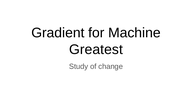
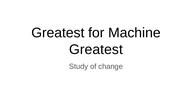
Gradient: Gradient -> Greatest (58, 33)
